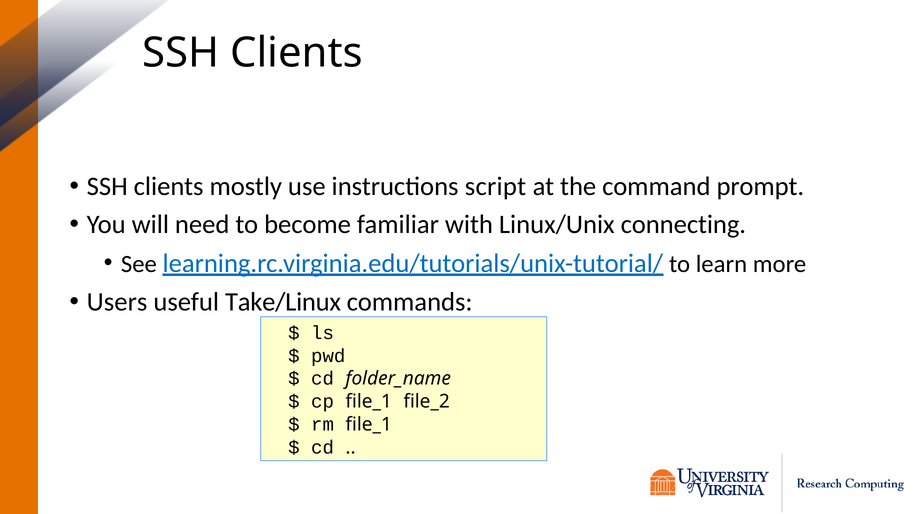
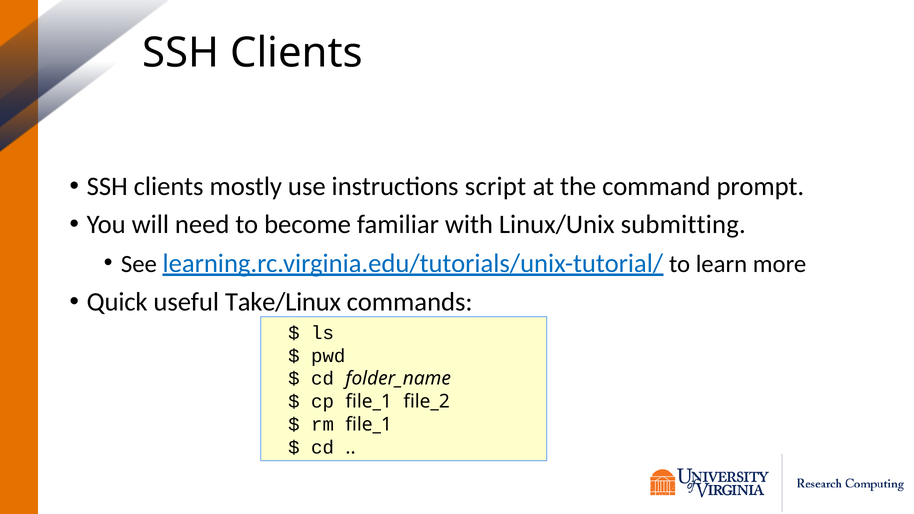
connecting: connecting -> submitting (683, 225)
Users: Users -> Quick (117, 302)
